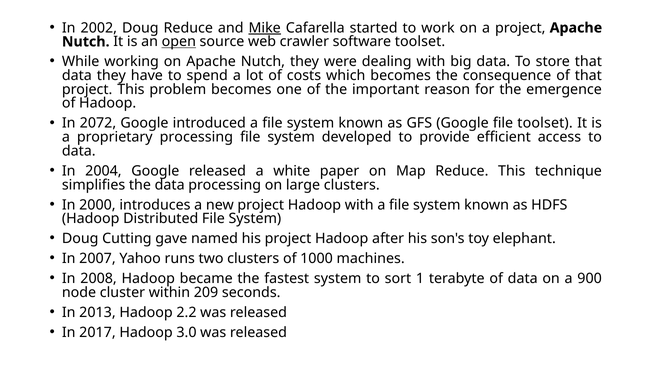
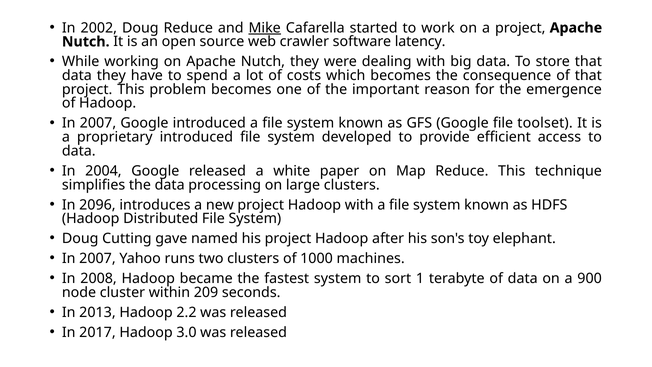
open underline: present -> none (179, 42)
software toolset: toolset -> latency (420, 42)
2072: 2072 -> 2007 (98, 123)
proprietary processing: processing -> introduced (196, 137)
2000: 2000 -> 2096 (97, 205)
